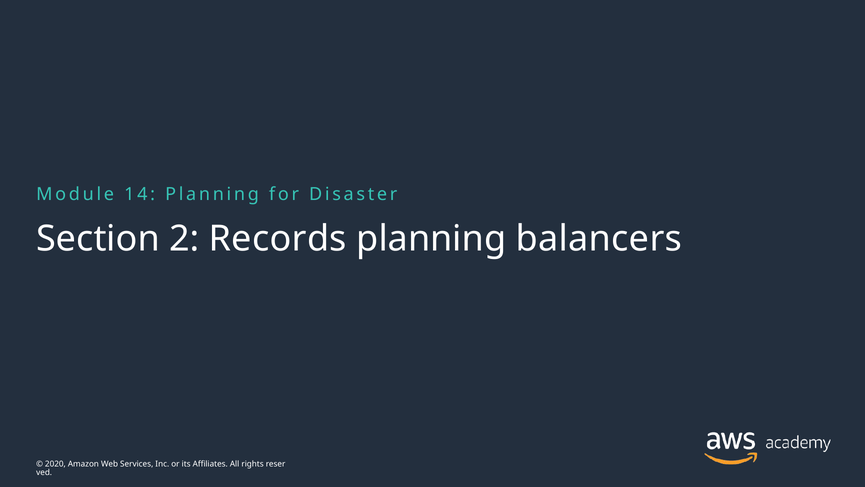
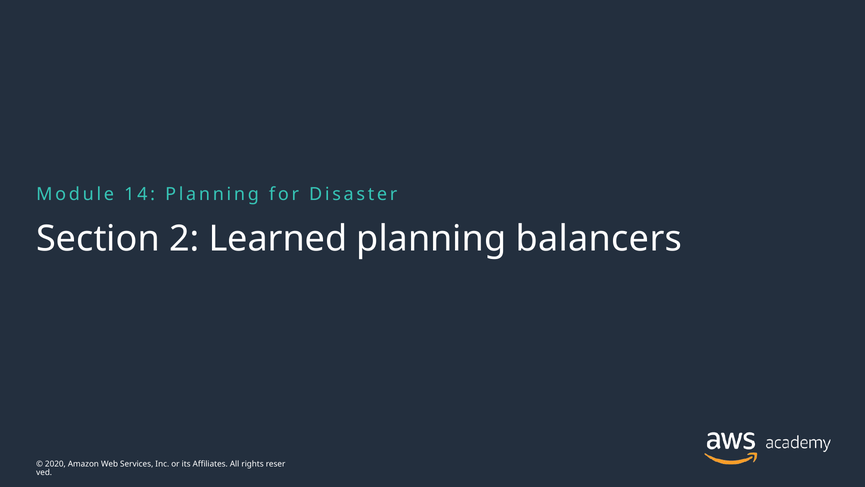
Records: Records -> Learned (278, 239)
